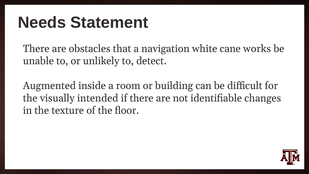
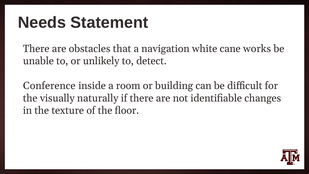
Augmented: Augmented -> Conference (49, 86)
intended: intended -> naturally (98, 98)
